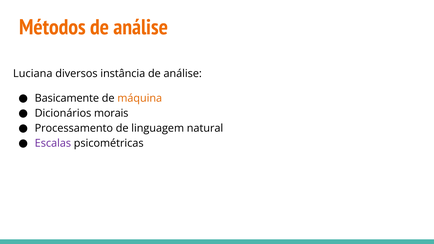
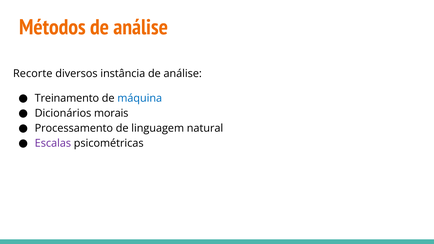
Luciana: Luciana -> Recorte (33, 74)
Basicamente: Basicamente -> Treinamento (67, 98)
máquina colour: orange -> blue (140, 98)
